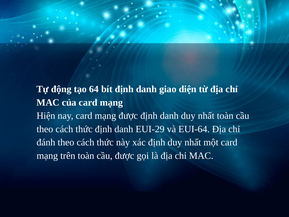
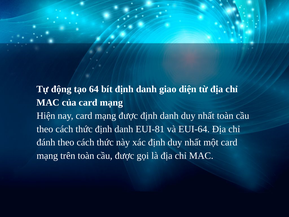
EUI-29: EUI-29 -> EUI-81 (150, 129)
